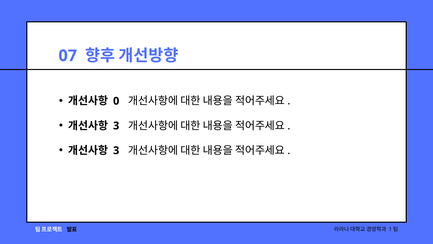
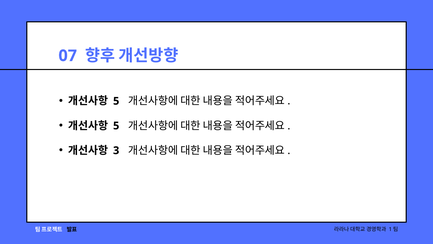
0: 0 -> 5 (116, 101)
3: 3 -> 5 (116, 126)
